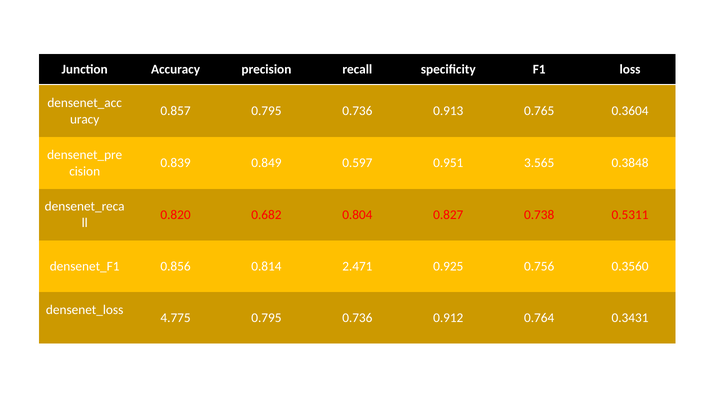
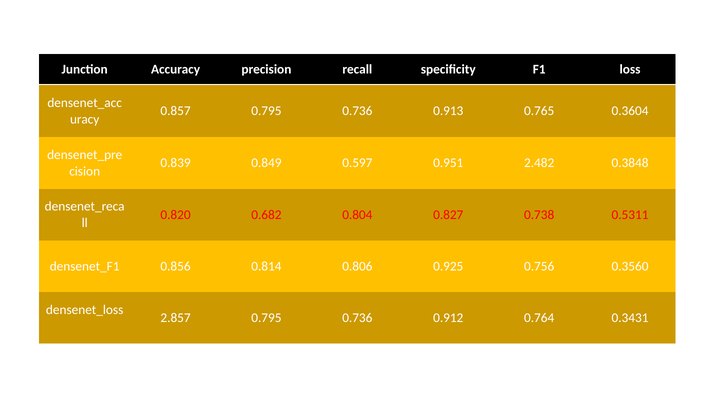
3.565: 3.565 -> 2.482 (539, 163)
2.471: 2.471 -> 0.806 (357, 266)
4.775: 4.775 -> 2.857 (176, 318)
